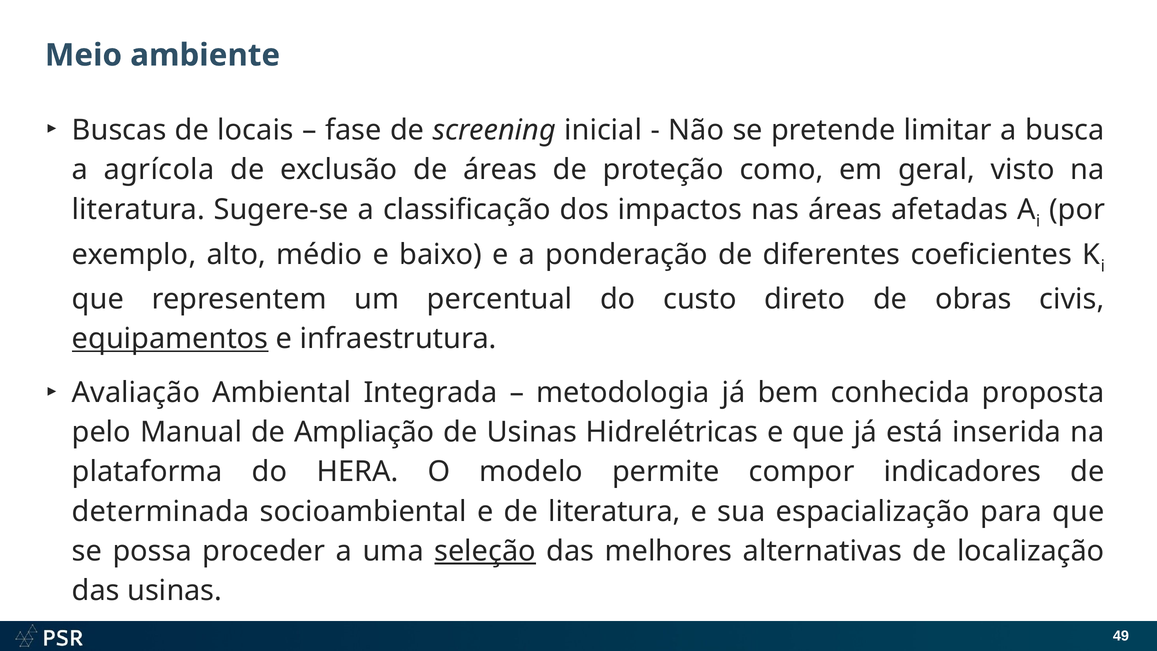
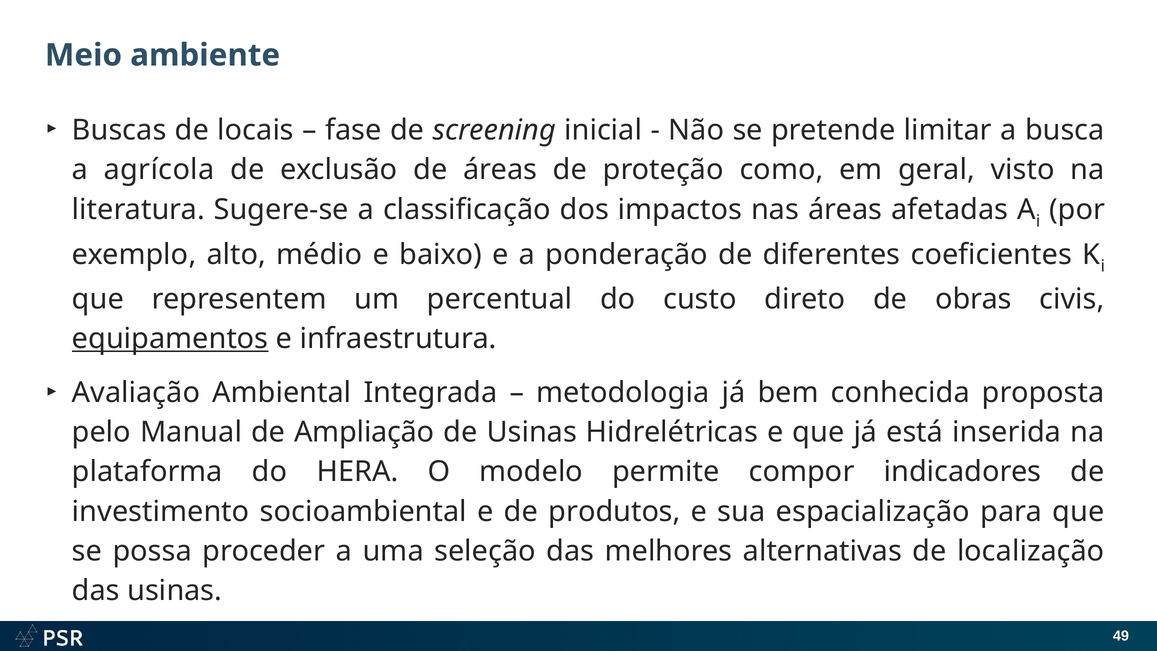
determinada: determinada -> investimento (161, 511)
de literatura: literatura -> produtos (614, 511)
seleção underline: present -> none (485, 551)
